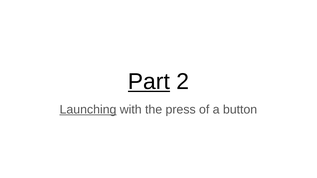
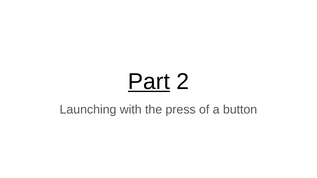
Launching underline: present -> none (88, 110)
